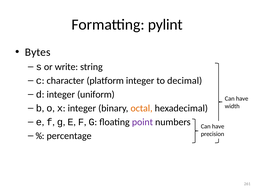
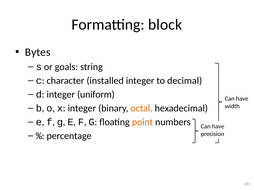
pylint: pylint -> block (165, 25)
write: write -> goals (66, 67)
platform: platform -> installed (105, 81)
point colour: purple -> orange (142, 122)
